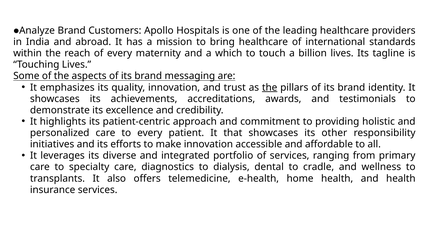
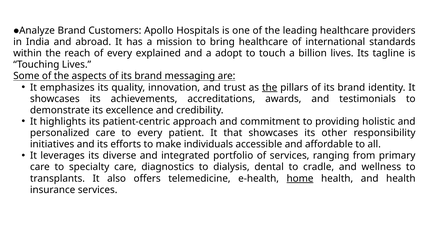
maternity: maternity -> explained (158, 53)
which: which -> adopt (229, 53)
make innovation: innovation -> individuals (208, 144)
home underline: none -> present (300, 178)
